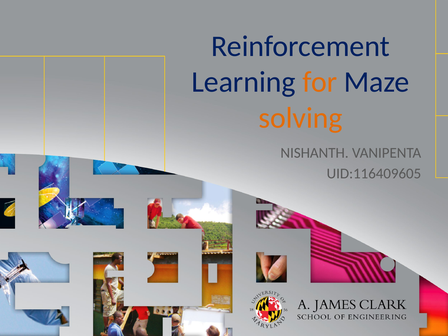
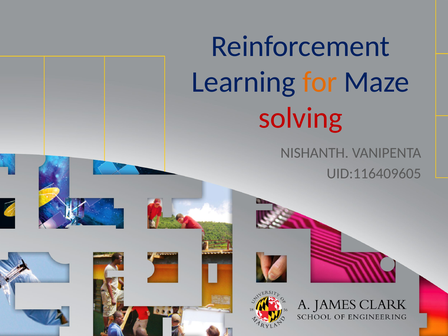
solving colour: orange -> red (300, 118)
